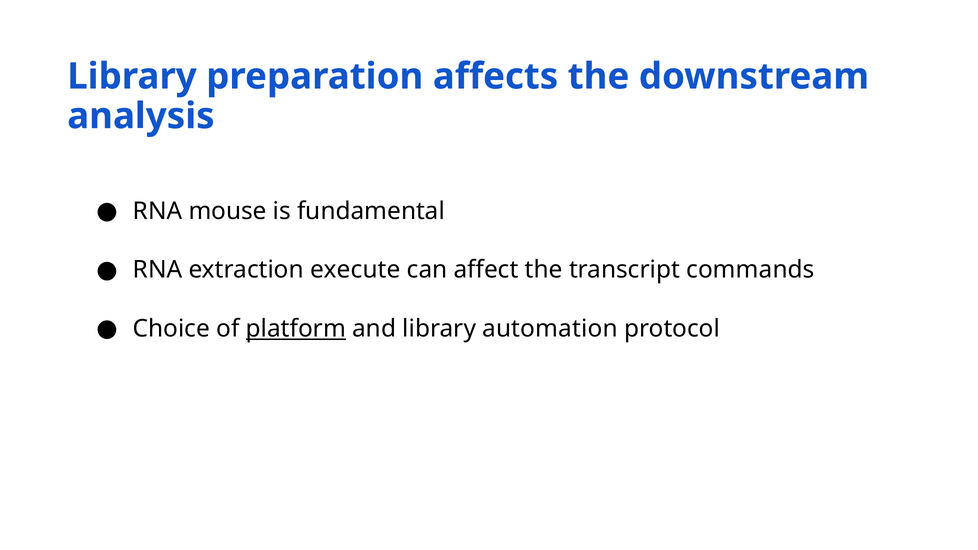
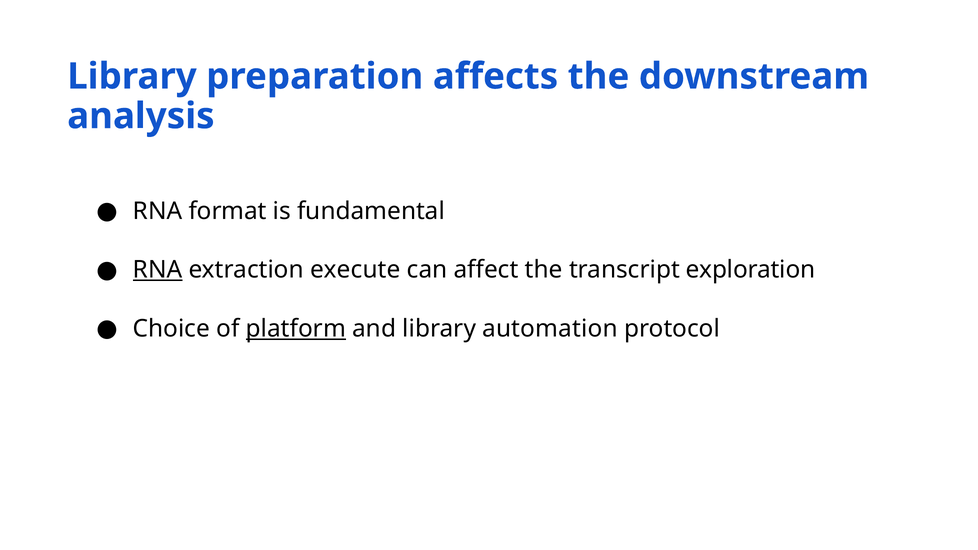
mouse: mouse -> format (228, 211)
RNA underline: none -> present (158, 270)
commands: commands -> exploration (751, 270)
